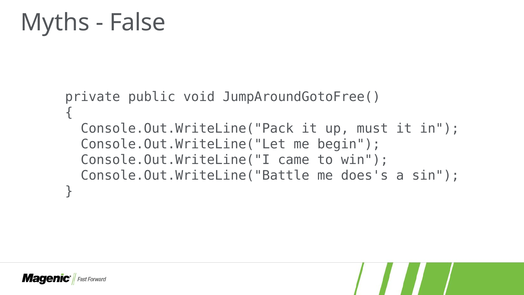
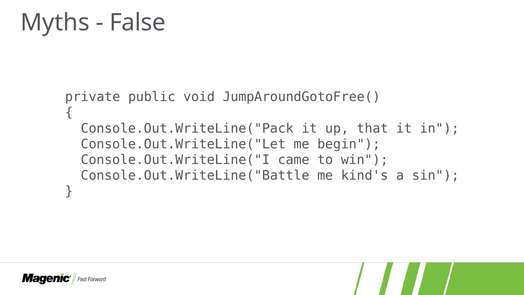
must: must -> that (372, 128)
does's: does's -> kind's (365, 175)
